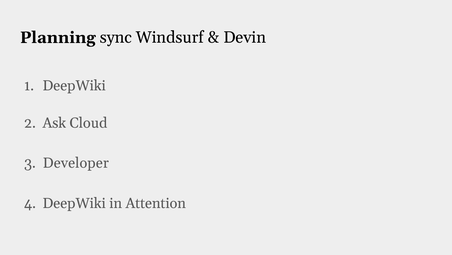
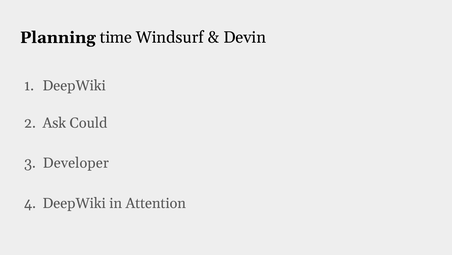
sync: sync -> time (116, 37)
Cloud: Cloud -> Could (88, 123)
